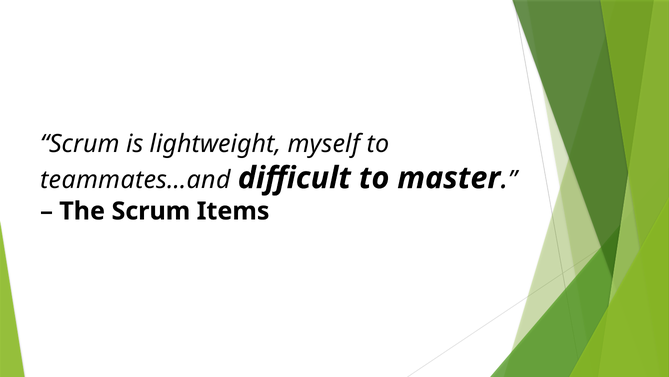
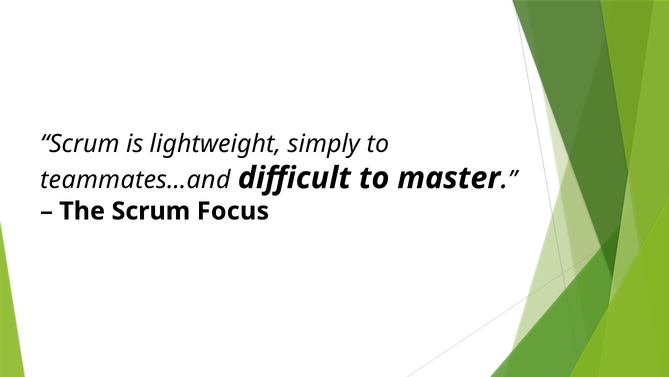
myself: myself -> simply (324, 144)
Items: Items -> Focus (233, 211)
